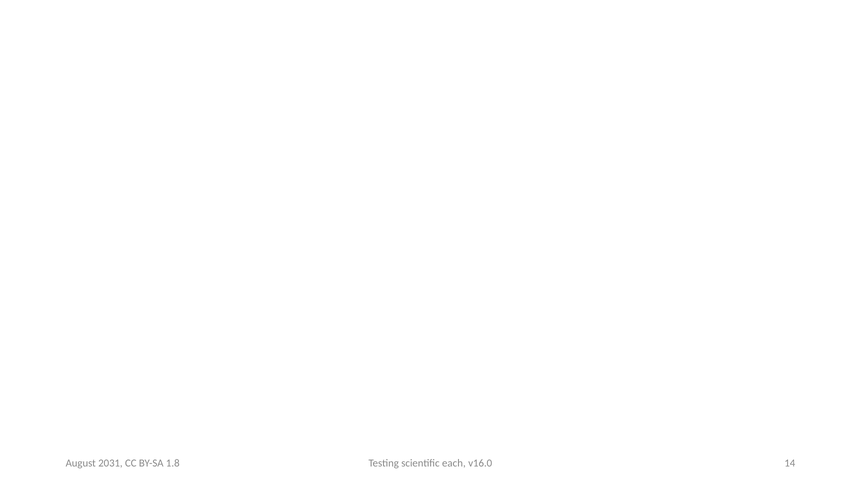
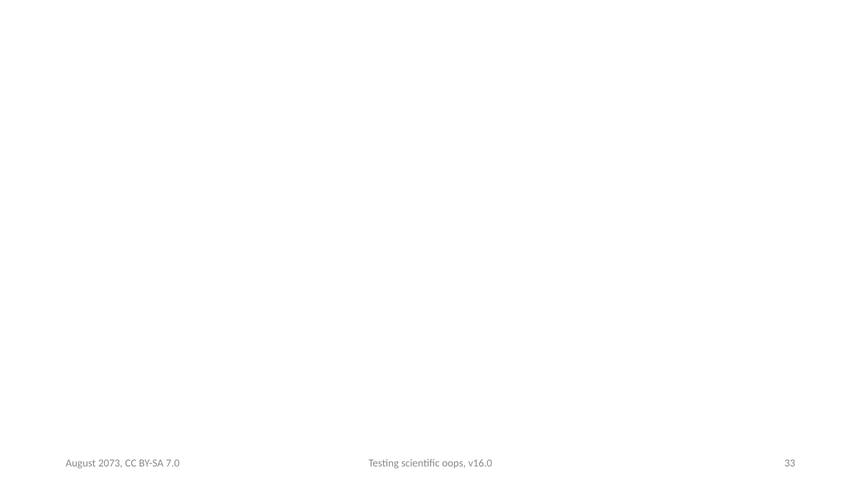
each: each -> oops (454, 462)
14: 14 -> 33 (790, 462)
2031: 2031 -> 2073 (110, 463)
1.8: 1.8 -> 7.0 (173, 463)
